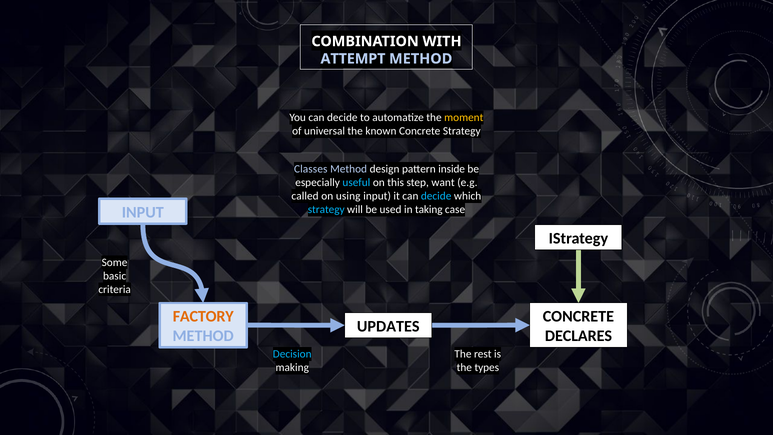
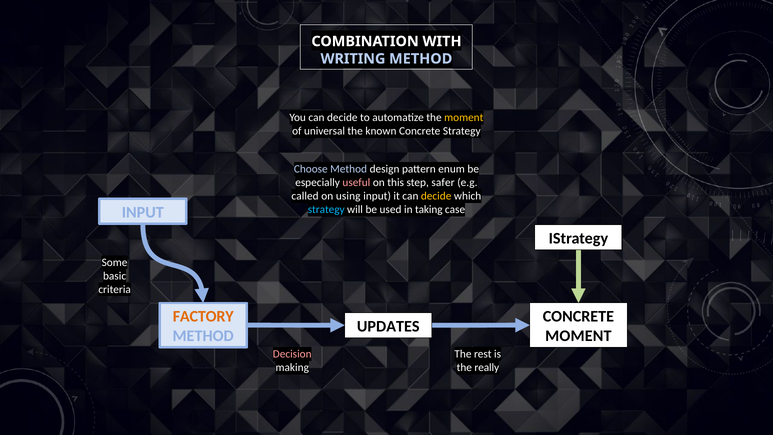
ATTEMPT: ATTEMPT -> WRITING (353, 59)
Classes: Classes -> Choose (311, 169)
inside: inside -> enum (452, 169)
useful colour: light blue -> pink (356, 183)
want: want -> safer (443, 183)
decide colour: light blue -> yellow (436, 196)
DECLARES: DECLARES -> MOMENT (578, 336)
Decision colour: light blue -> pink (292, 354)
types: types -> really (487, 368)
